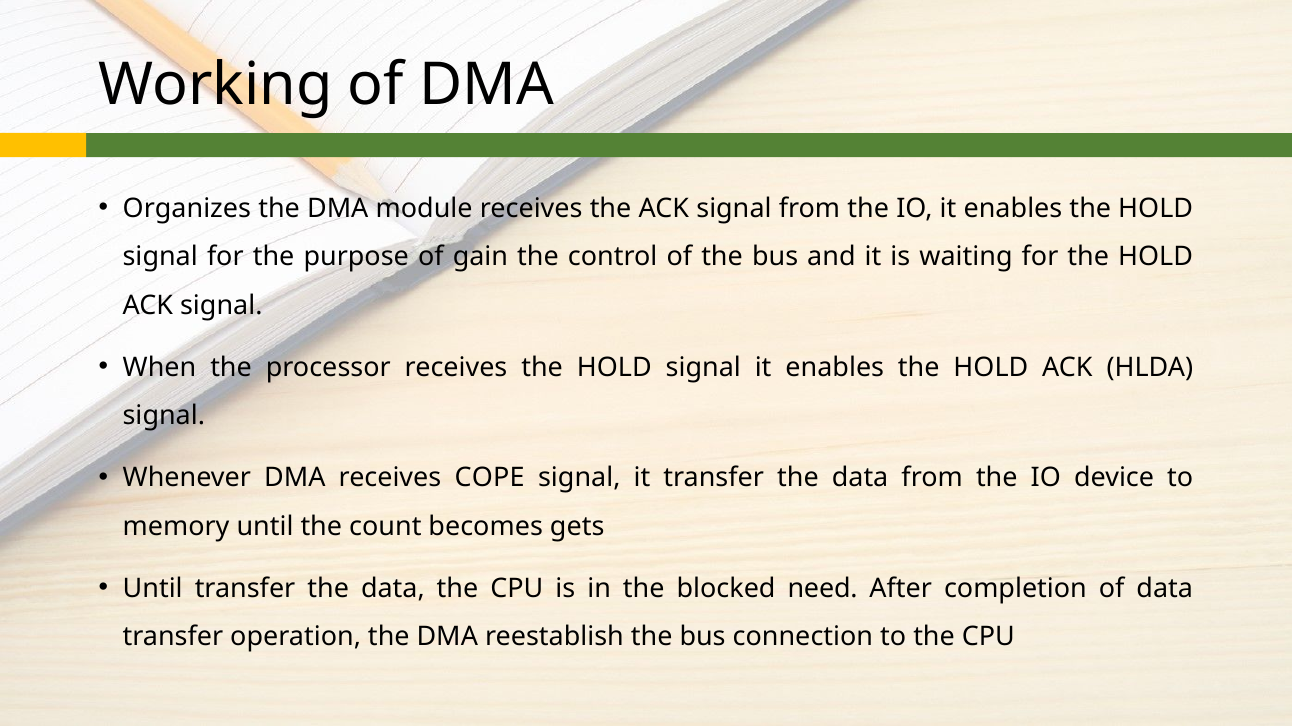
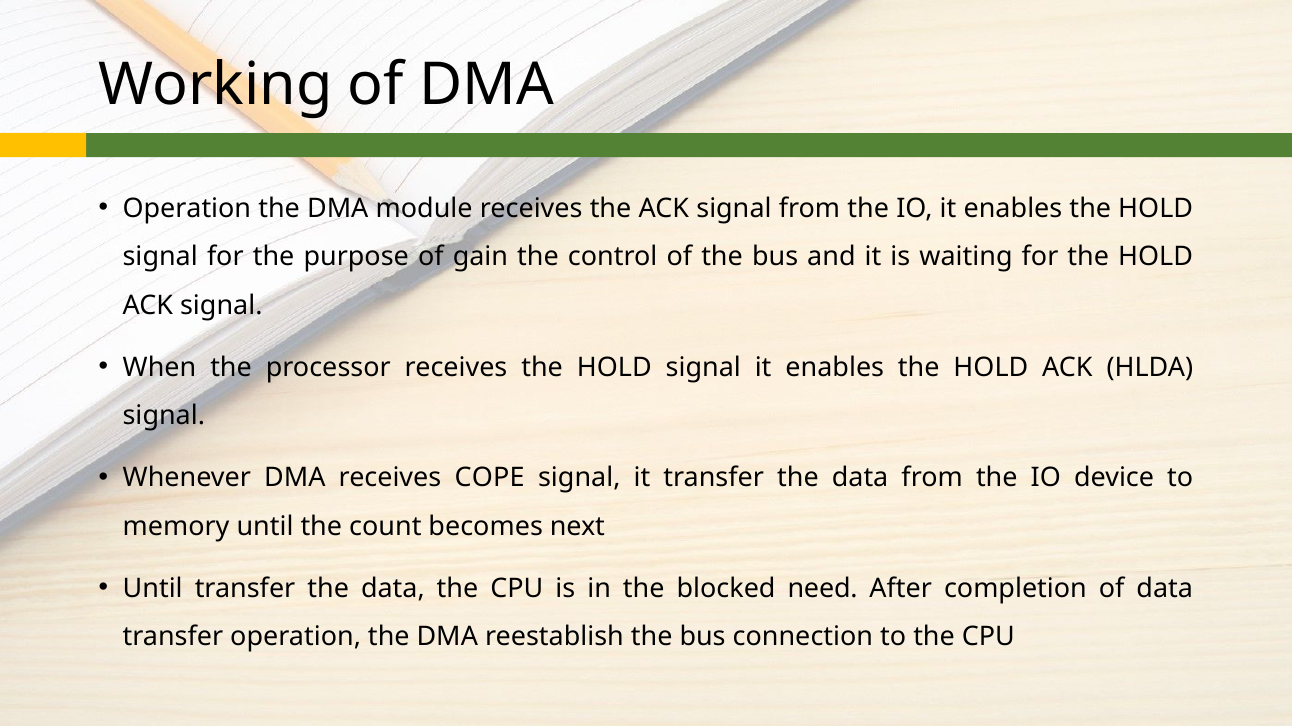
Organizes: Organizes -> Operation (187, 209)
gets: gets -> next (577, 527)
